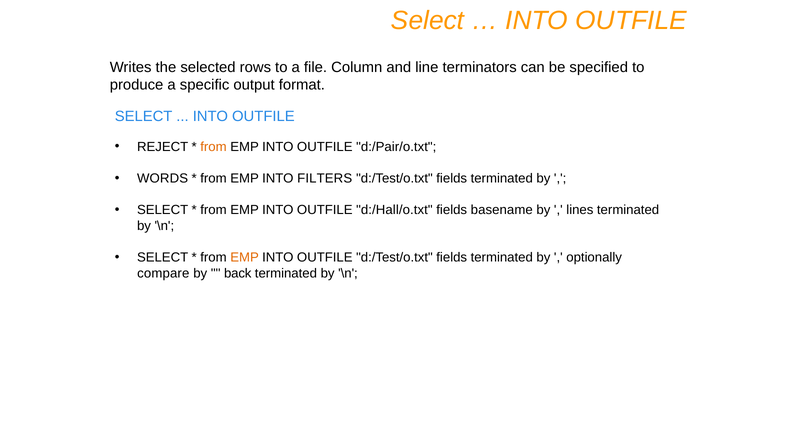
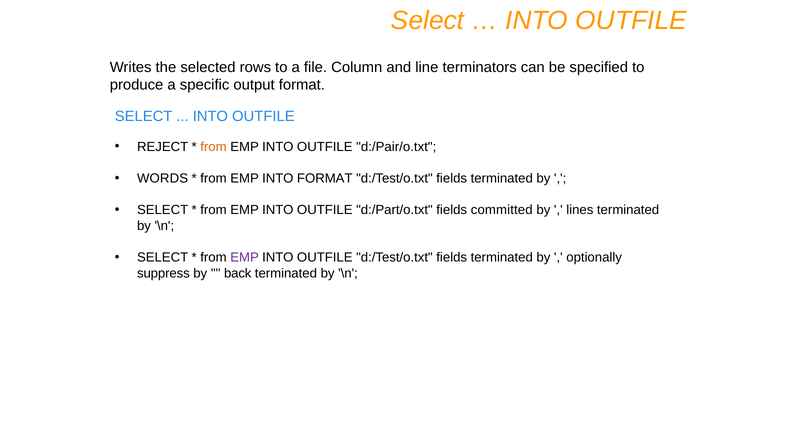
INTO FILTERS: FILTERS -> FORMAT (325, 179)
d:/Hall/o.txt: d:/Hall/o.txt -> d:/Part/o.txt (394, 210)
basename: basename -> committed (502, 210)
EMP colour: orange -> purple (245, 258)
compare: compare -> suppress (163, 274)
